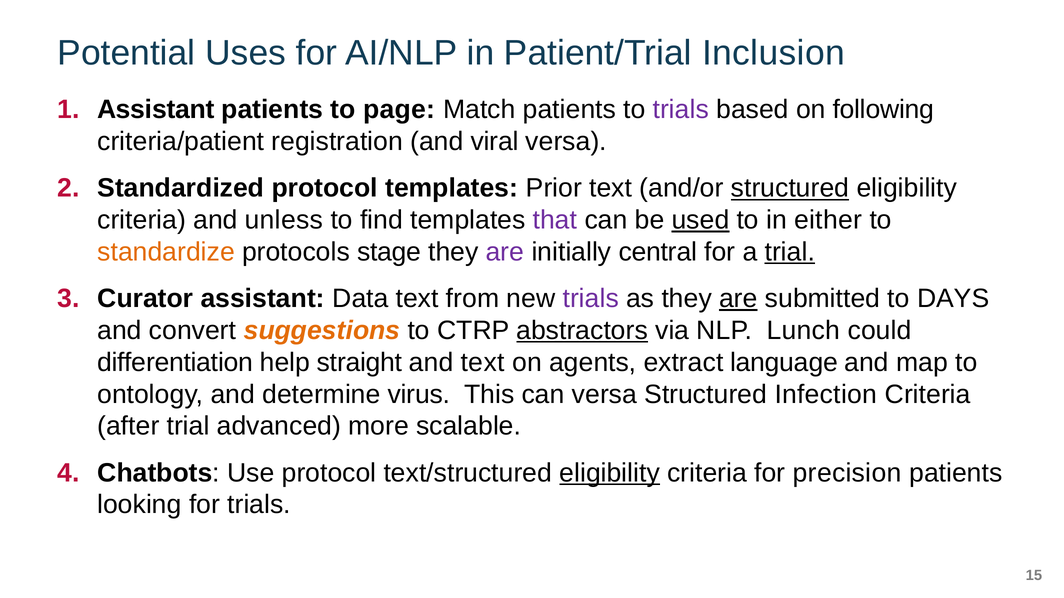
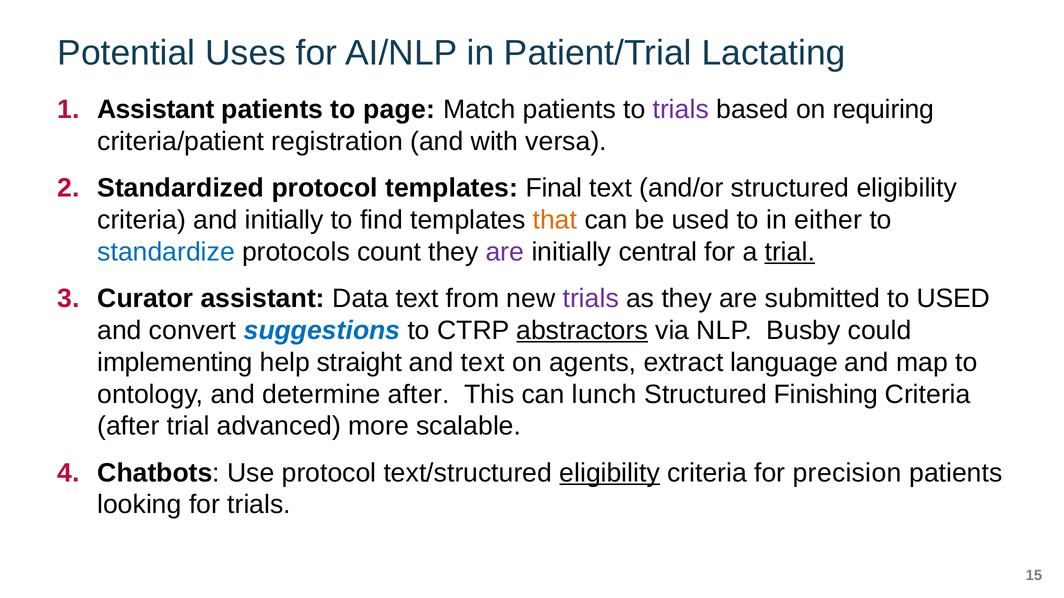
Inclusion: Inclusion -> Lactating (774, 53)
following: following -> requiring (883, 110)
viral: viral -> with (495, 142)
Prior: Prior -> Final (554, 188)
structured underline: present -> none (790, 188)
and unless: unless -> initially (284, 220)
that colour: purple -> orange (555, 220)
used underline: present -> none (701, 220)
standardize colour: orange -> blue (166, 252)
stage: stage -> count (389, 252)
are underline: present -> none (738, 299)
to DAYS: DAYS -> USED (953, 299)
suggestions colour: orange -> blue (322, 331)
Lunch: Lunch -> Busby (803, 331)
differentiation: differentiation -> implementing (175, 363)
determine virus: virus -> after (419, 395)
can versa: versa -> lunch (604, 395)
Infection: Infection -> Finishing (826, 395)
